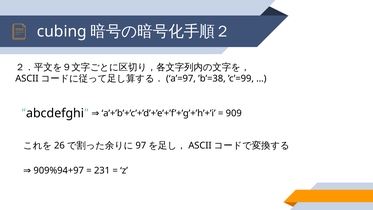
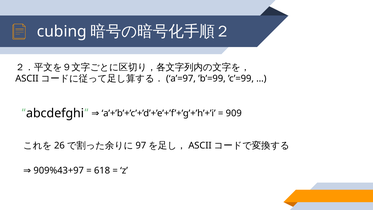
’b’=38: ’b’=38 -> ’b’=99 (212, 78)
909%94+97: 909%94+97 -> 909%43+97 (59, 170)
231: 231 -> 618 (102, 170)
